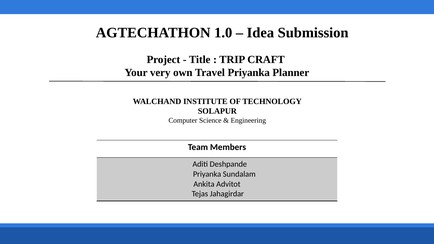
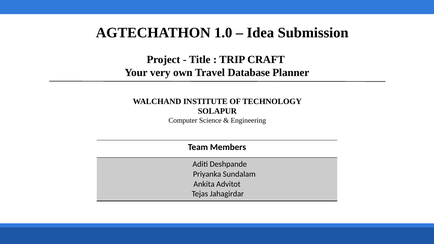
Travel Priyanka: Priyanka -> Database (249, 73)
